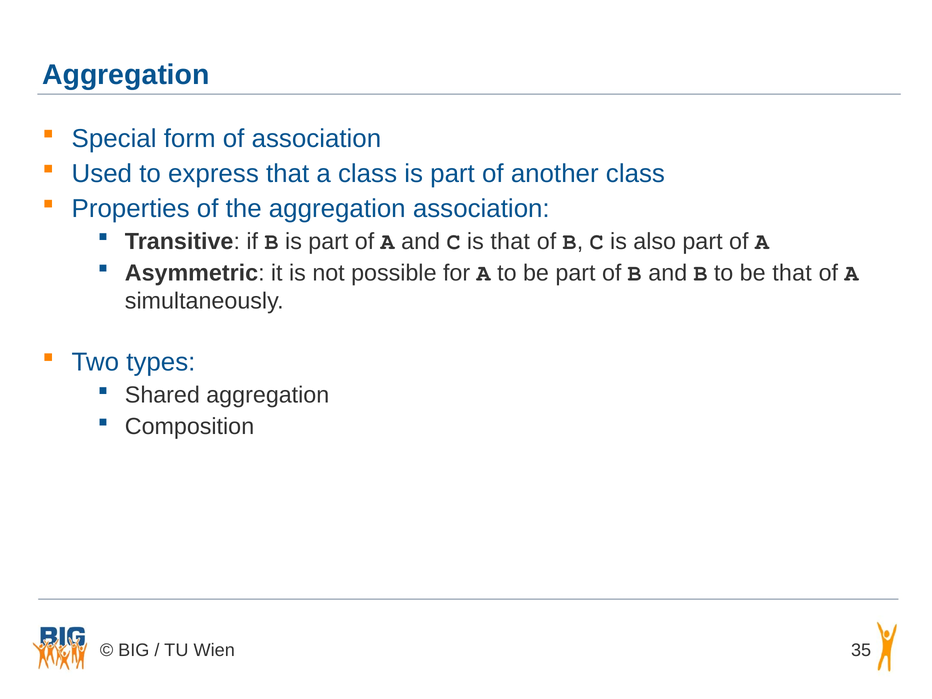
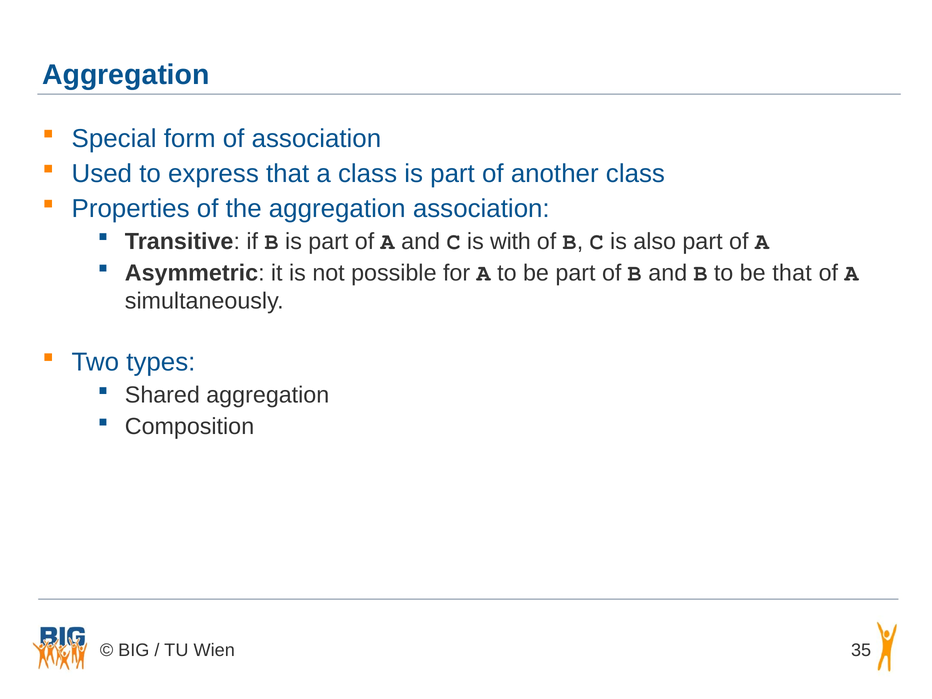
is that: that -> with (510, 241)
